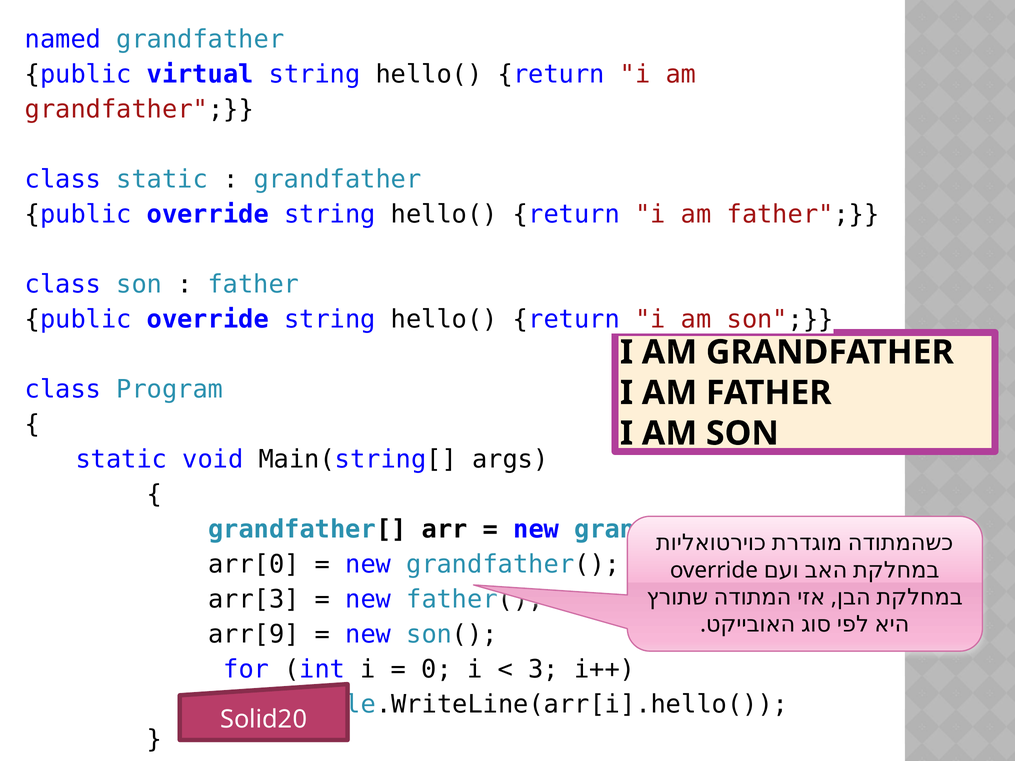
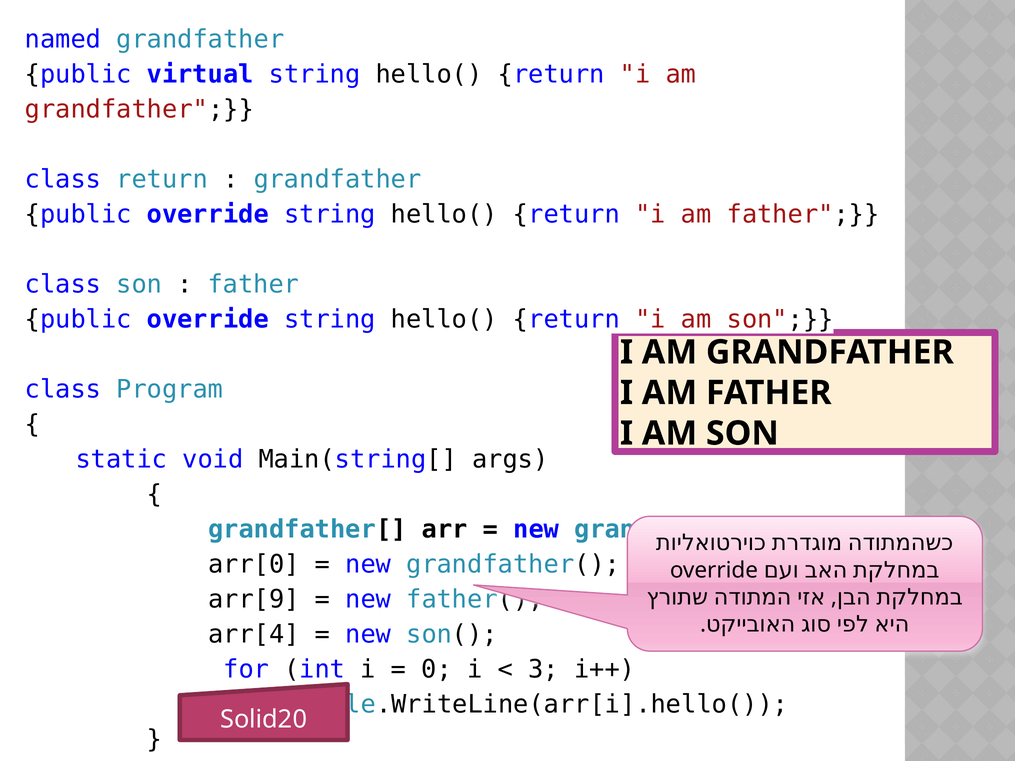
class static: static -> return (162, 179)
arr[3: arr[3 -> arr[9 (254, 600)
arr[9: arr[9 -> arr[4 (254, 635)
